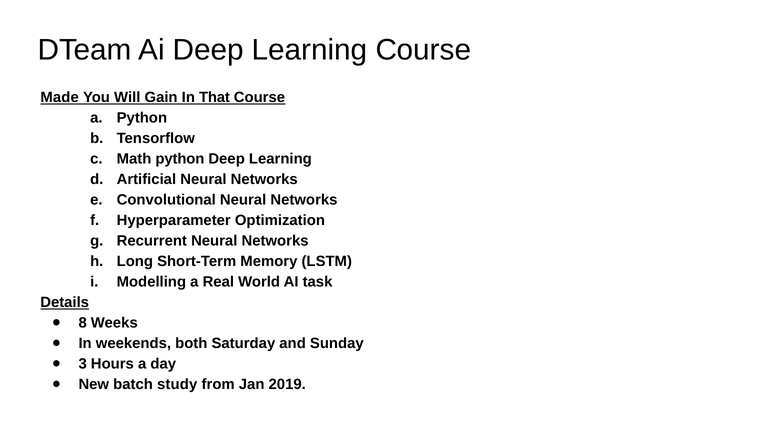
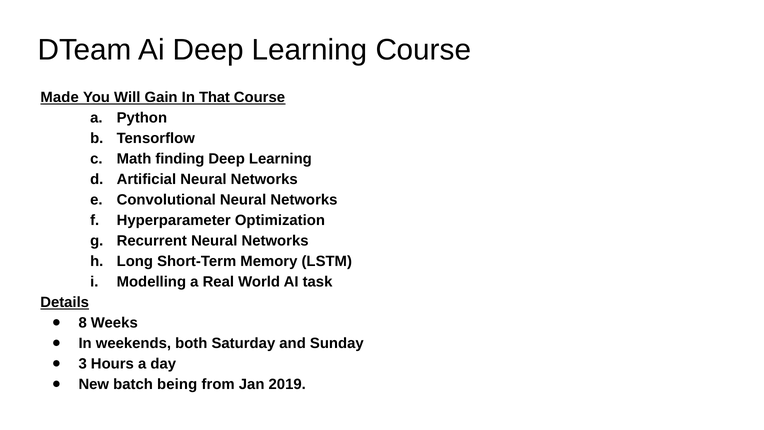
Math python: python -> finding (180, 159)
study: study -> being (177, 384)
